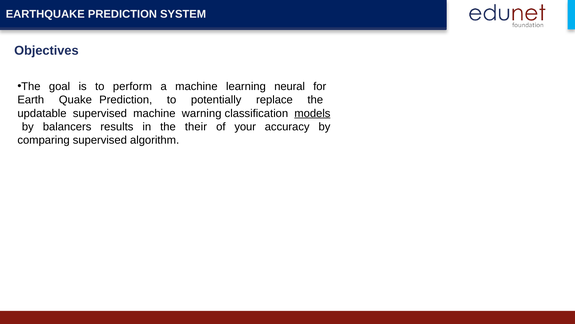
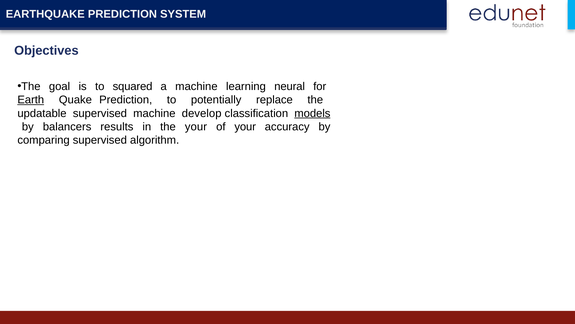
perform: perform -> squared (133, 86)
Earth underline: none -> present (31, 100)
warning: warning -> develop (202, 113)
the their: their -> your (196, 127)
